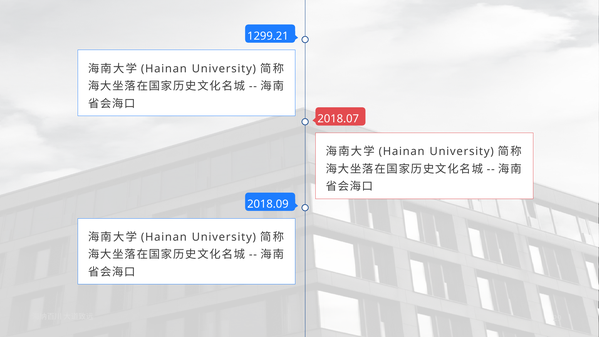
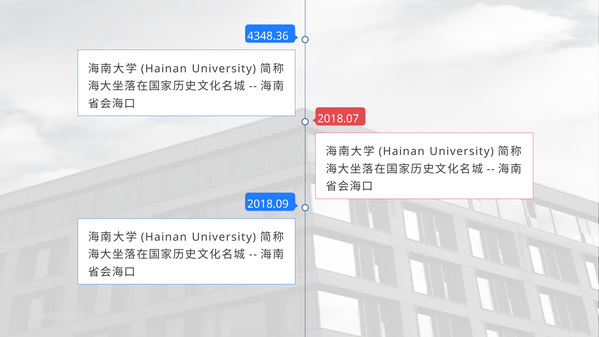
1299.21: 1299.21 -> 4348.36 (268, 36)
